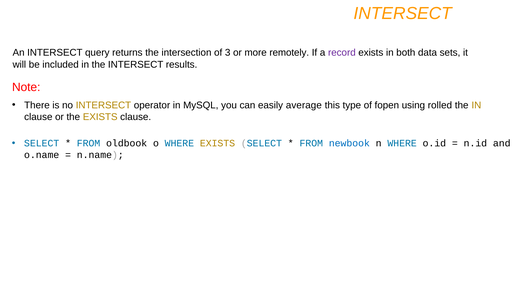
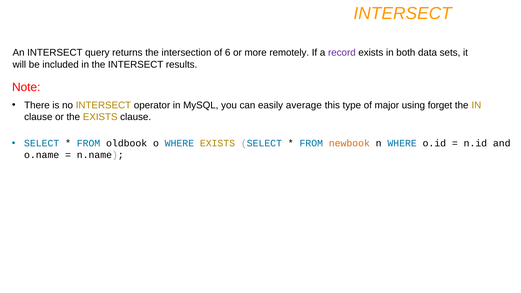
3: 3 -> 6 (228, 53)
fopen: fopen -> major (387, 105)
rolled: rolled -> forget (440, 105)
newbook colour: blue -> orange (349, 143)
